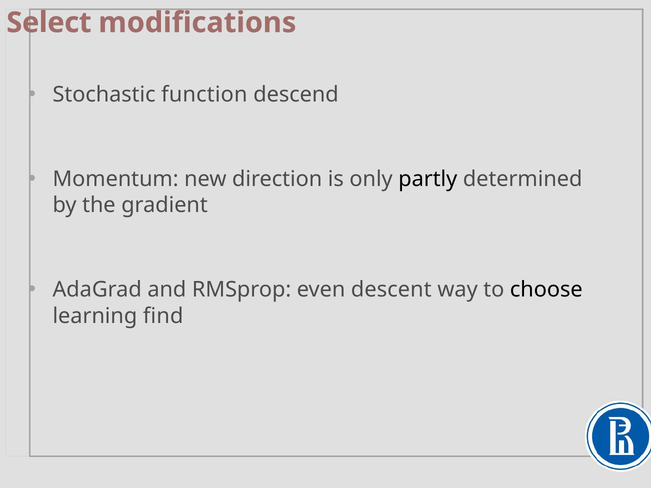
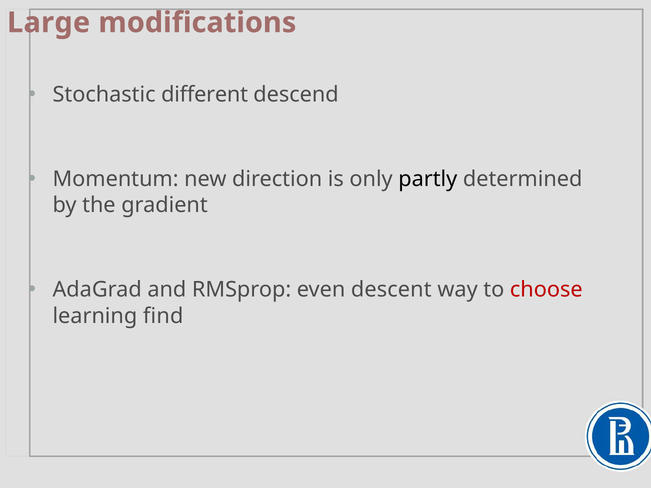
Select: Select -> Large (49, 23)
function: function -> different (205, 95)
choose colour: black -> red (546, 290)
